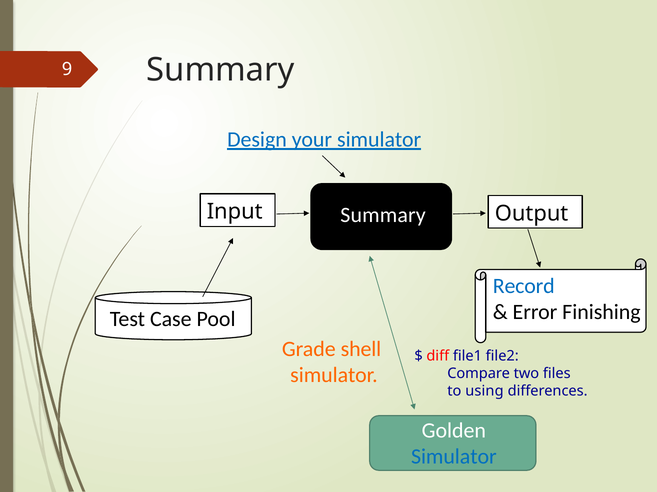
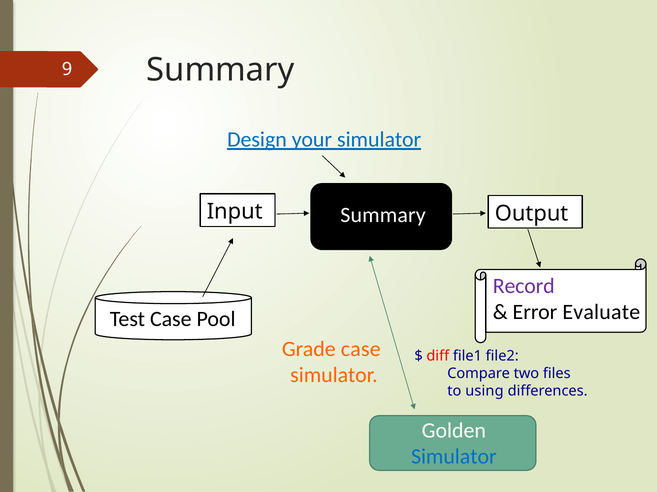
Record colour: blue -> purple (524, 286)
Finishing: Finishing -> Evaluate (601, 313)
Grade shell: shell -> case (361, 350)
